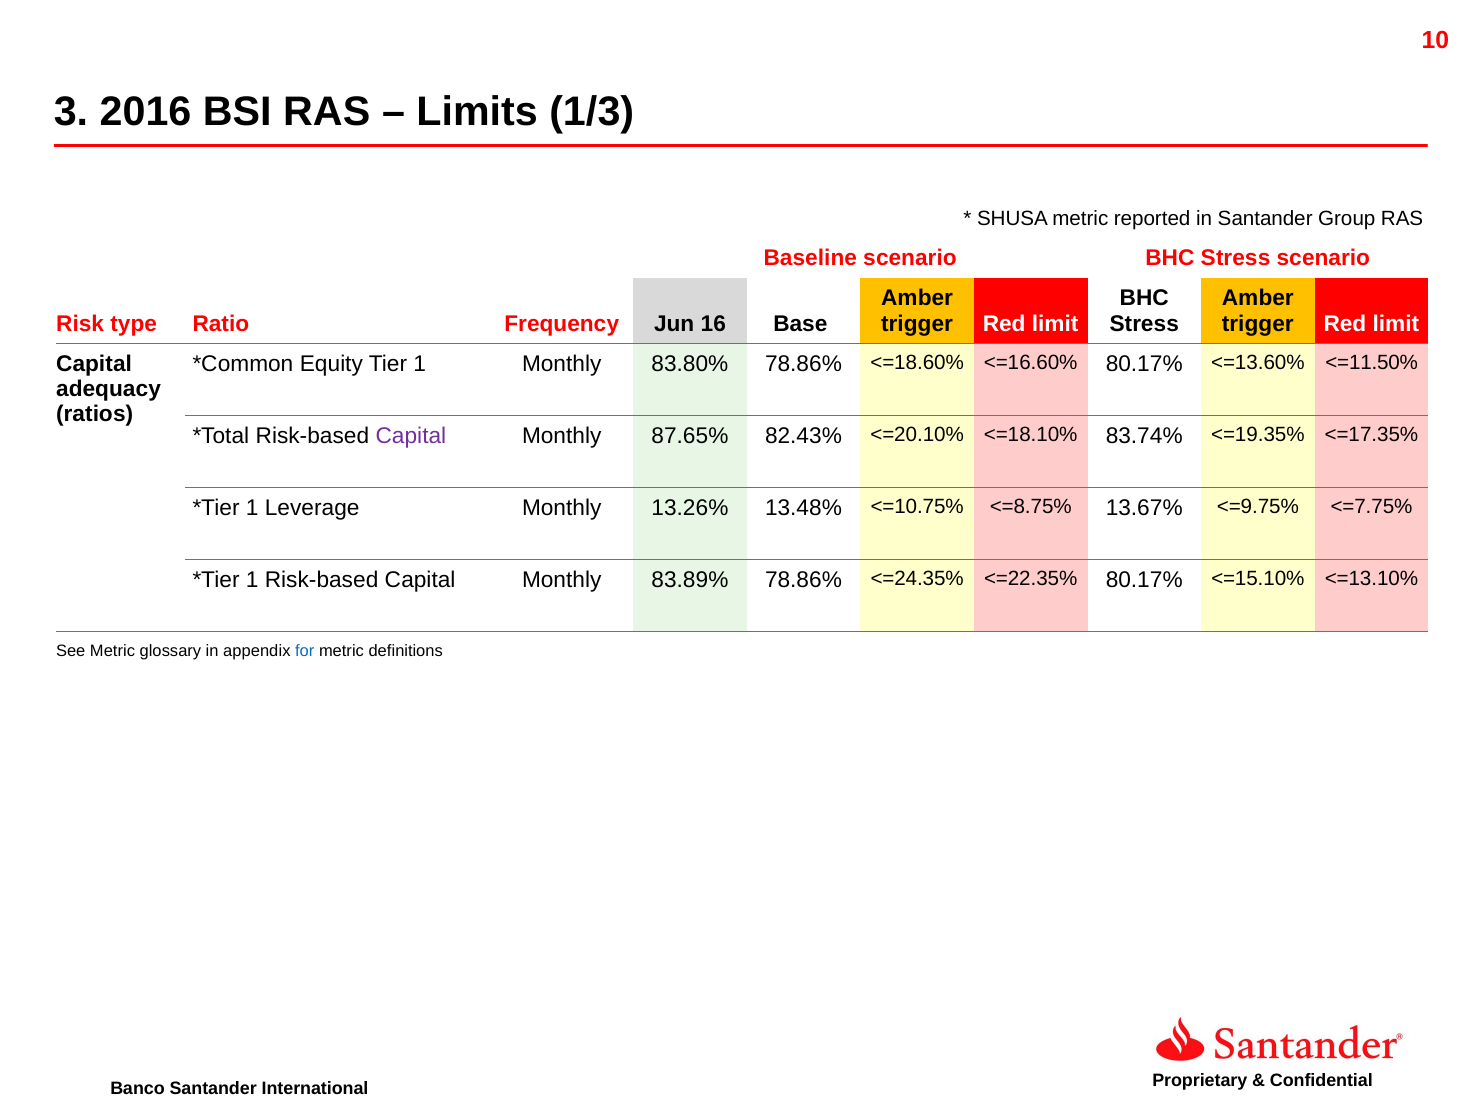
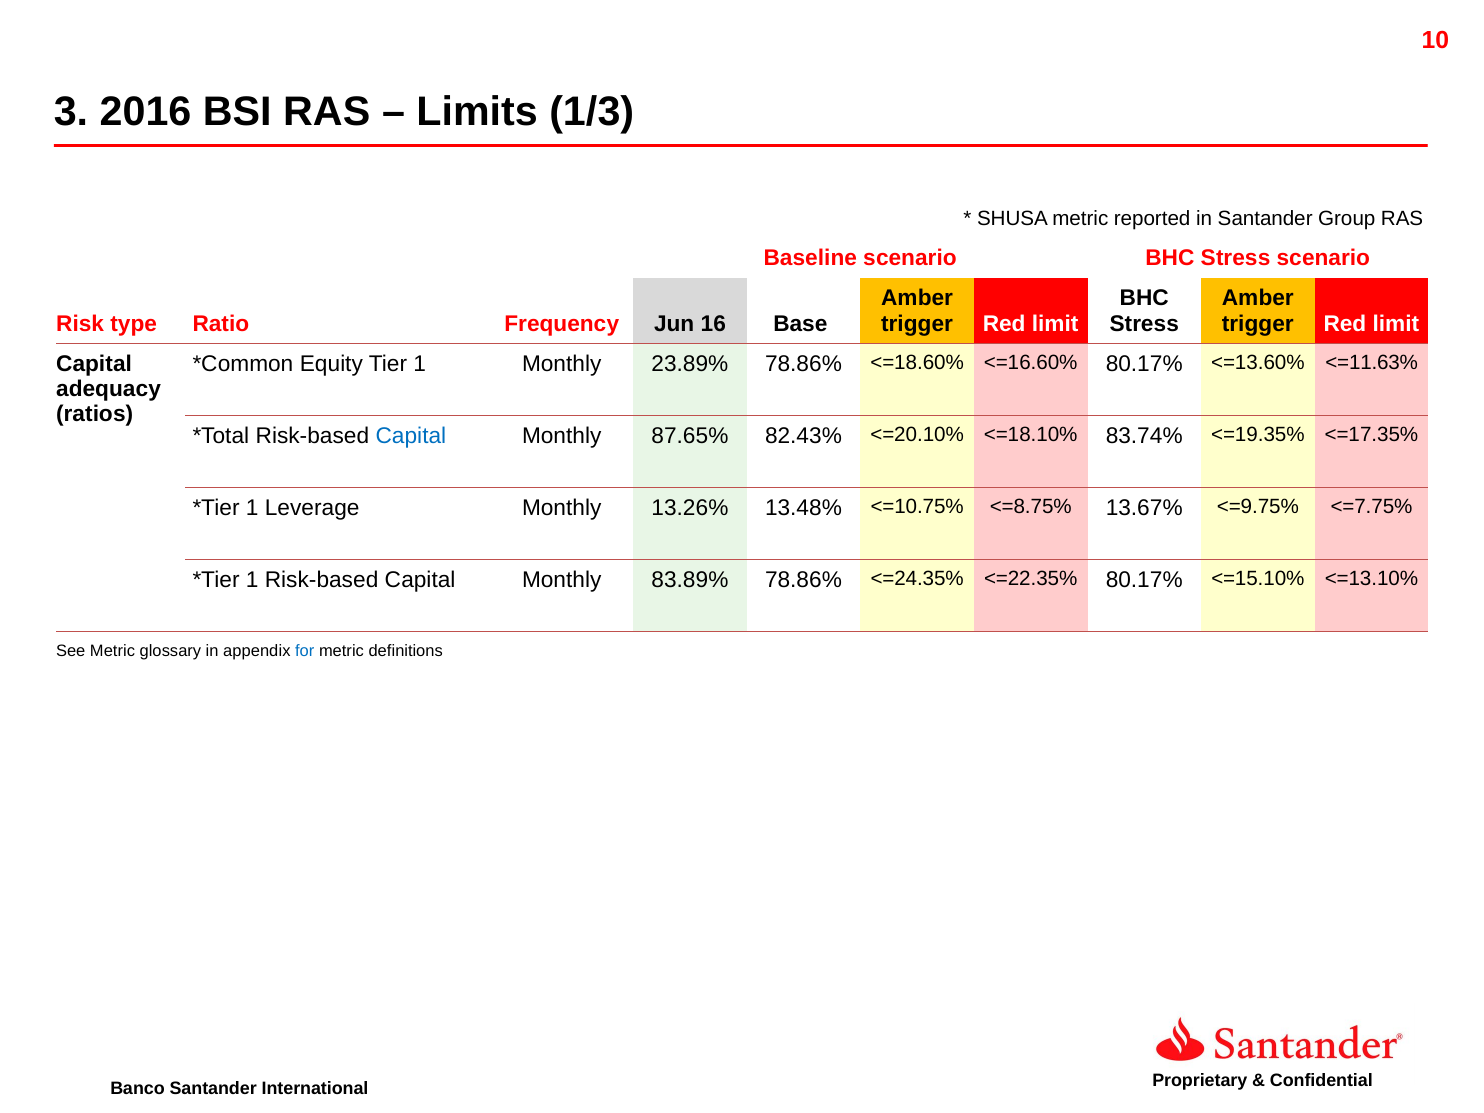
83.80%: 83.80% -> 23.89% (690, 364)
<=11.50%: <=11.50% -> <=11.63% (1372, 362)
Capital colour: purple -> blue (411, 436)
